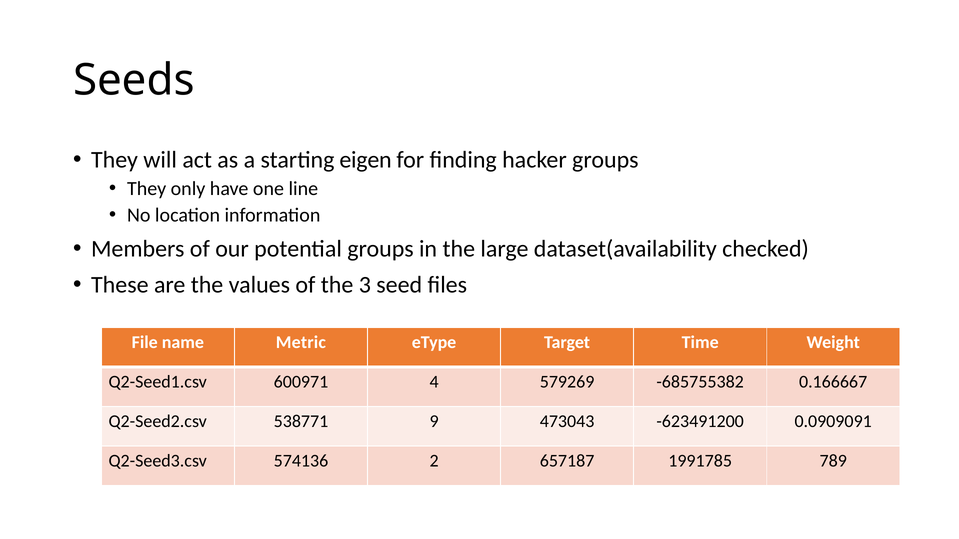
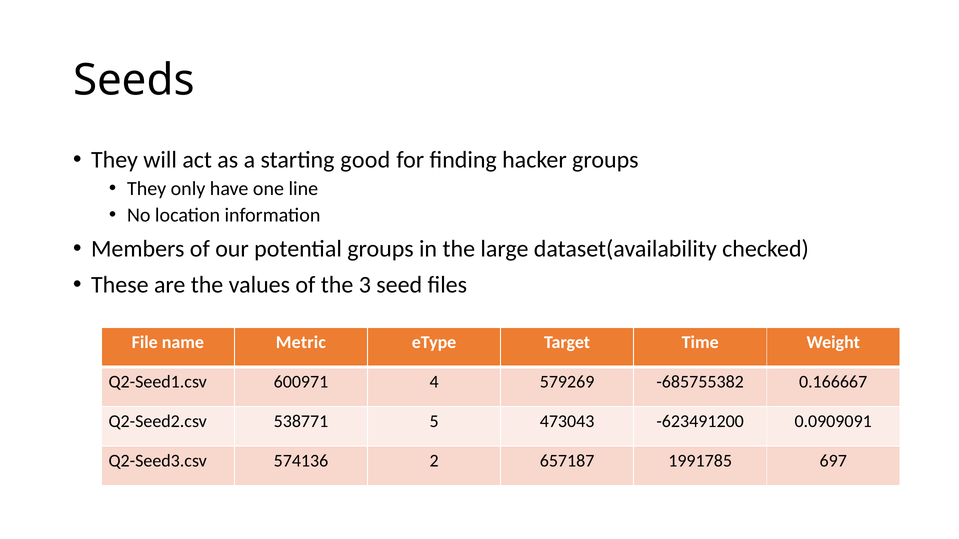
eigen: eigen -> good (365, 160)
9: 9 -> 5 (434, 422)
789: 789 -> 697 (833, 461)
